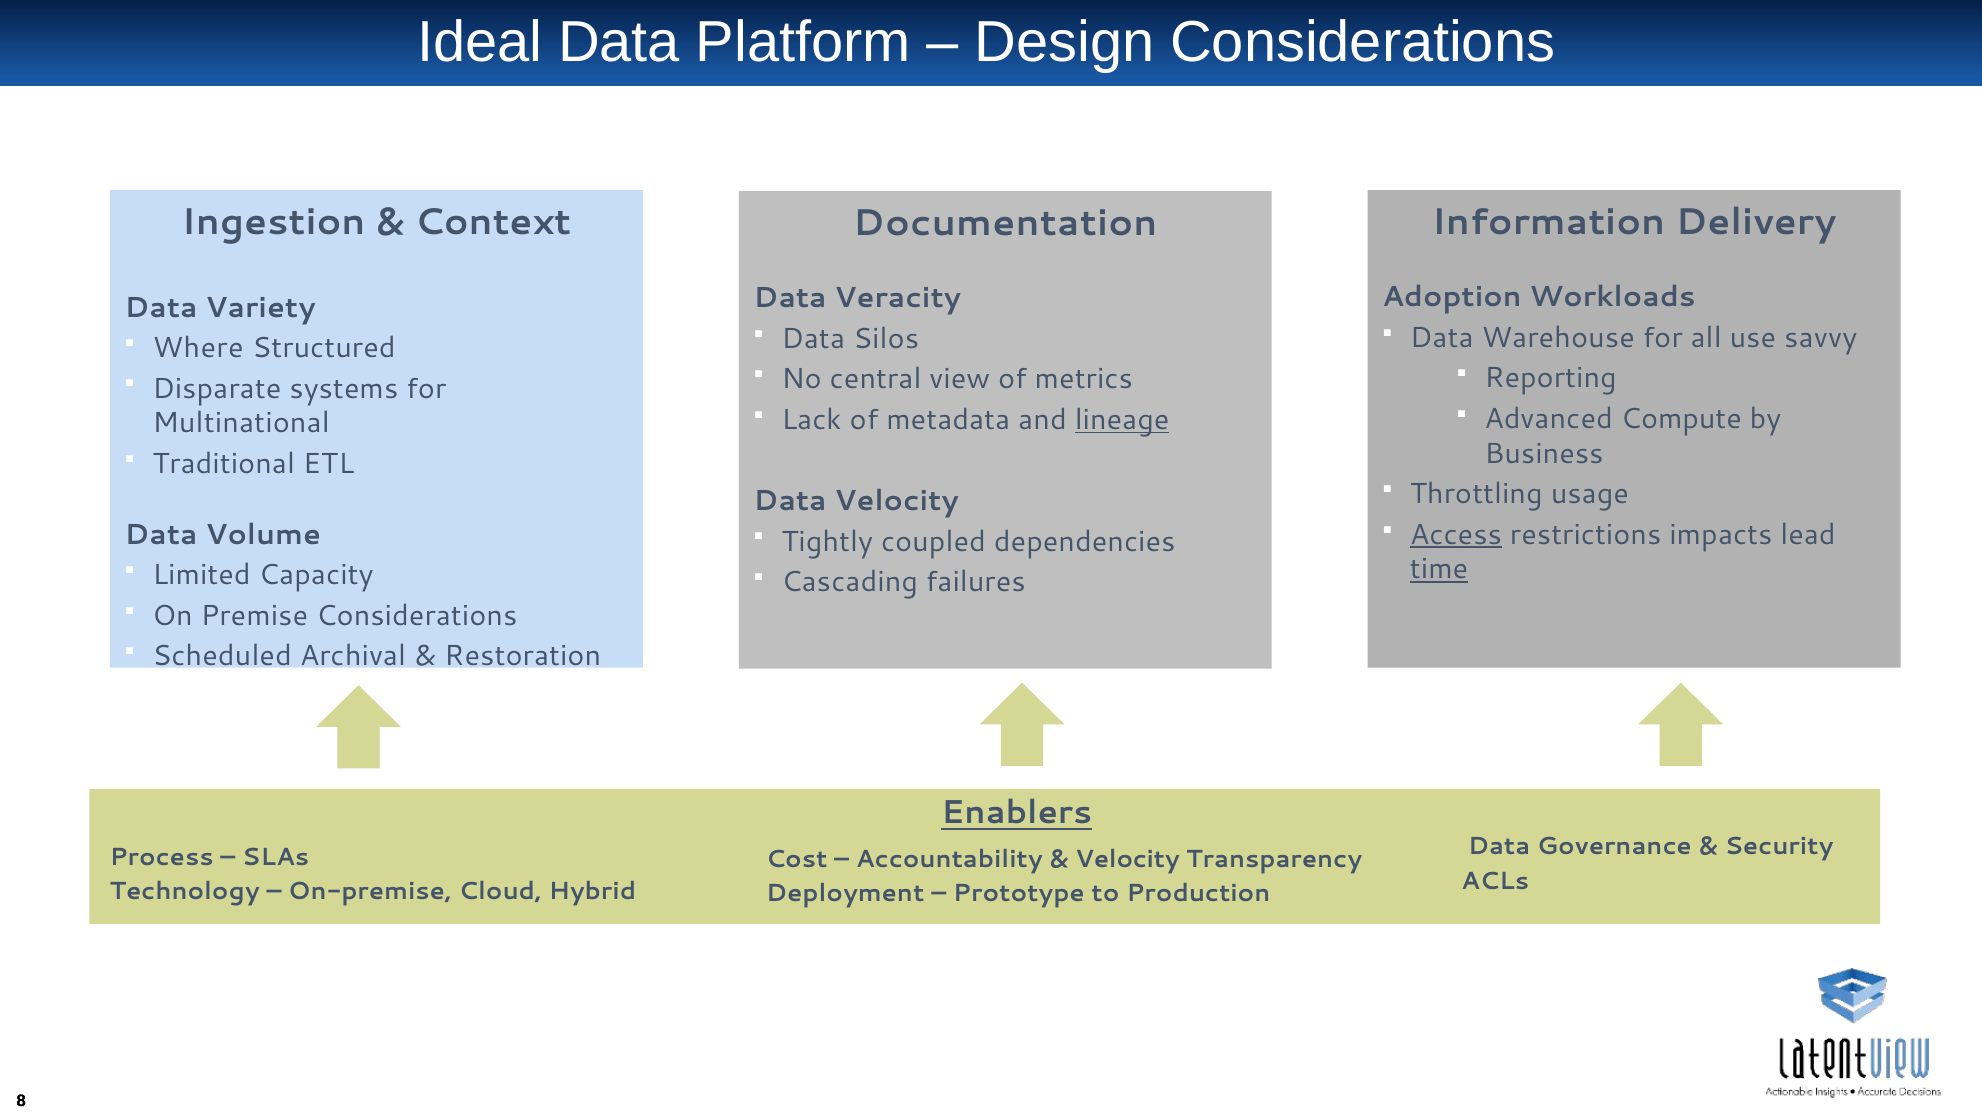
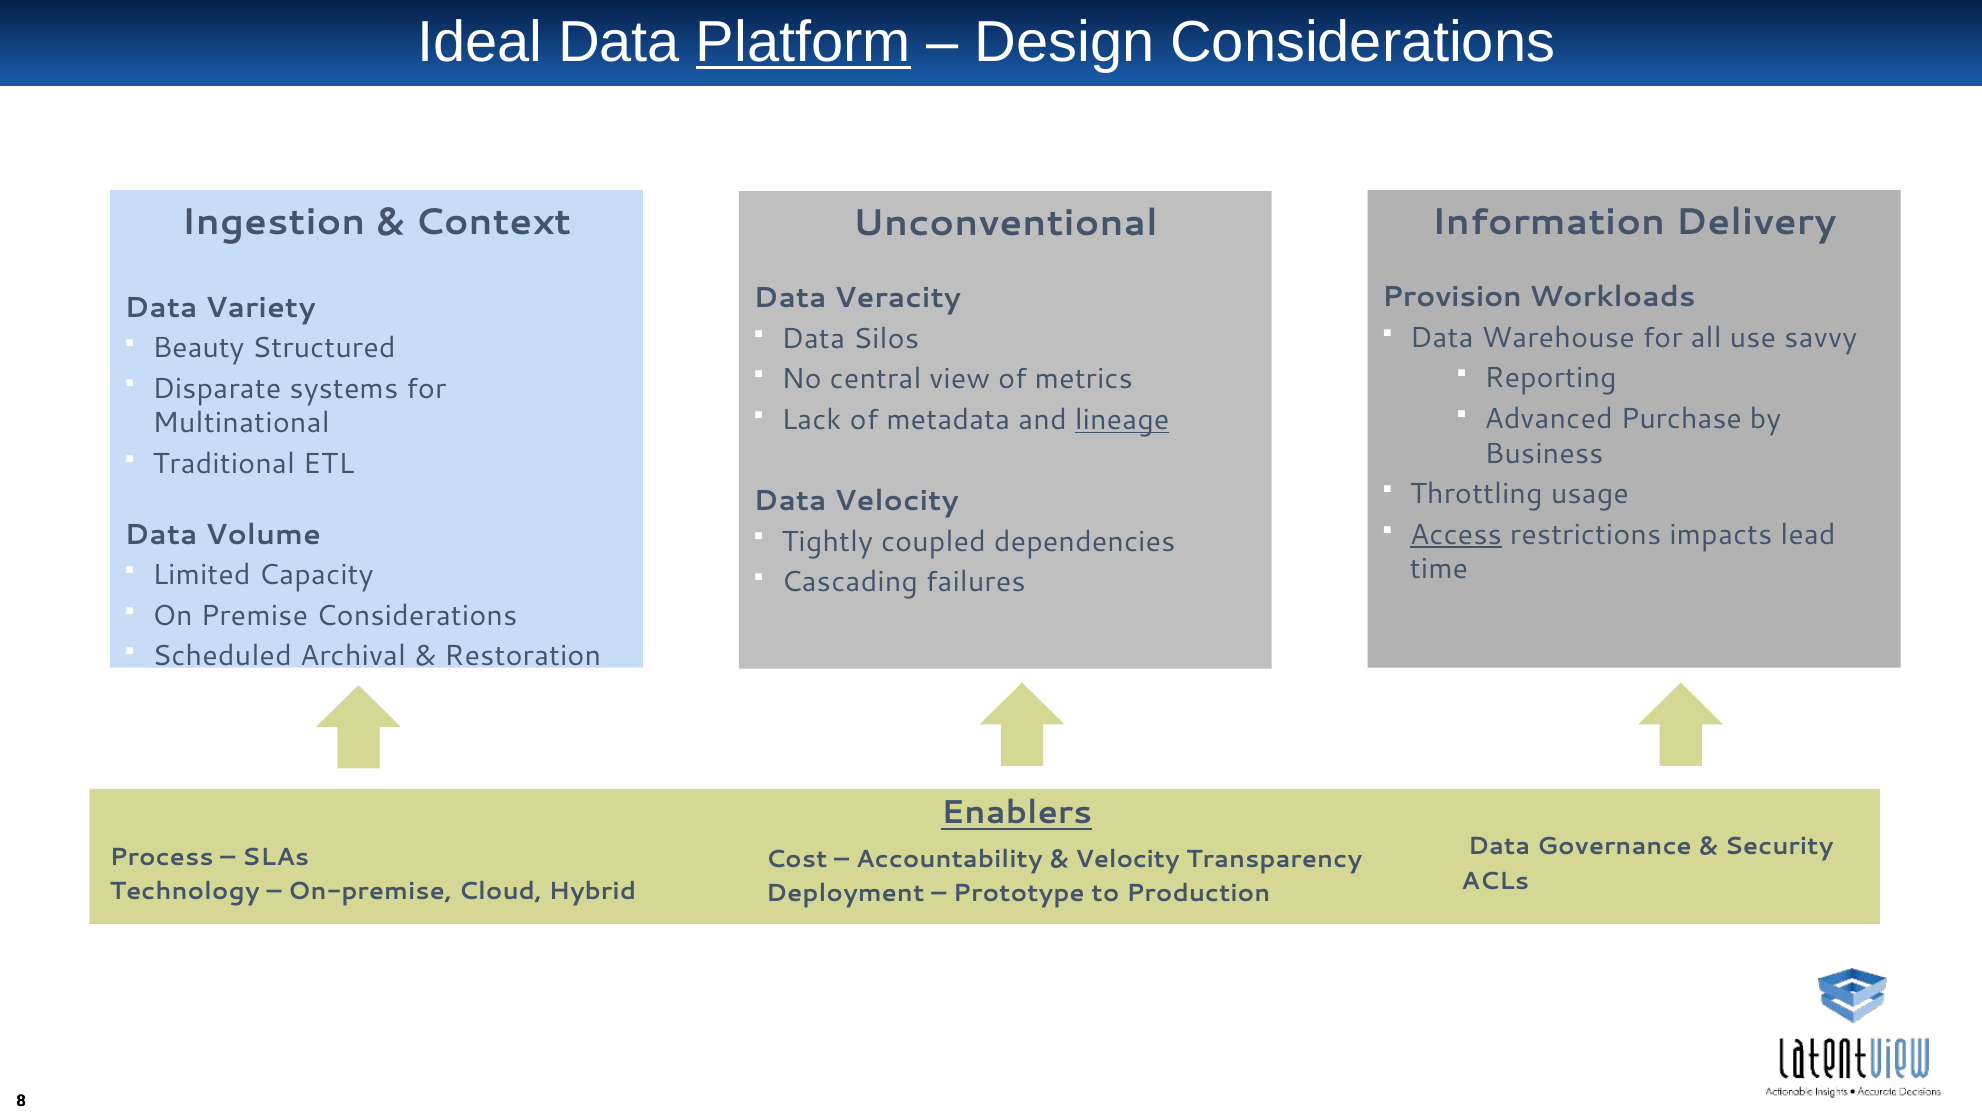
Platform underline: none -> present (803, 42)
Documentation: Documentation -> Unconventional (1005, 223)
Adoption: Adoption -> Provision (1452, 297)
Where: Where -> Beauty (198, 348)
Compute: Compute -> Purchase (1681, 419)
time underline: present -> none (1439, 569)
